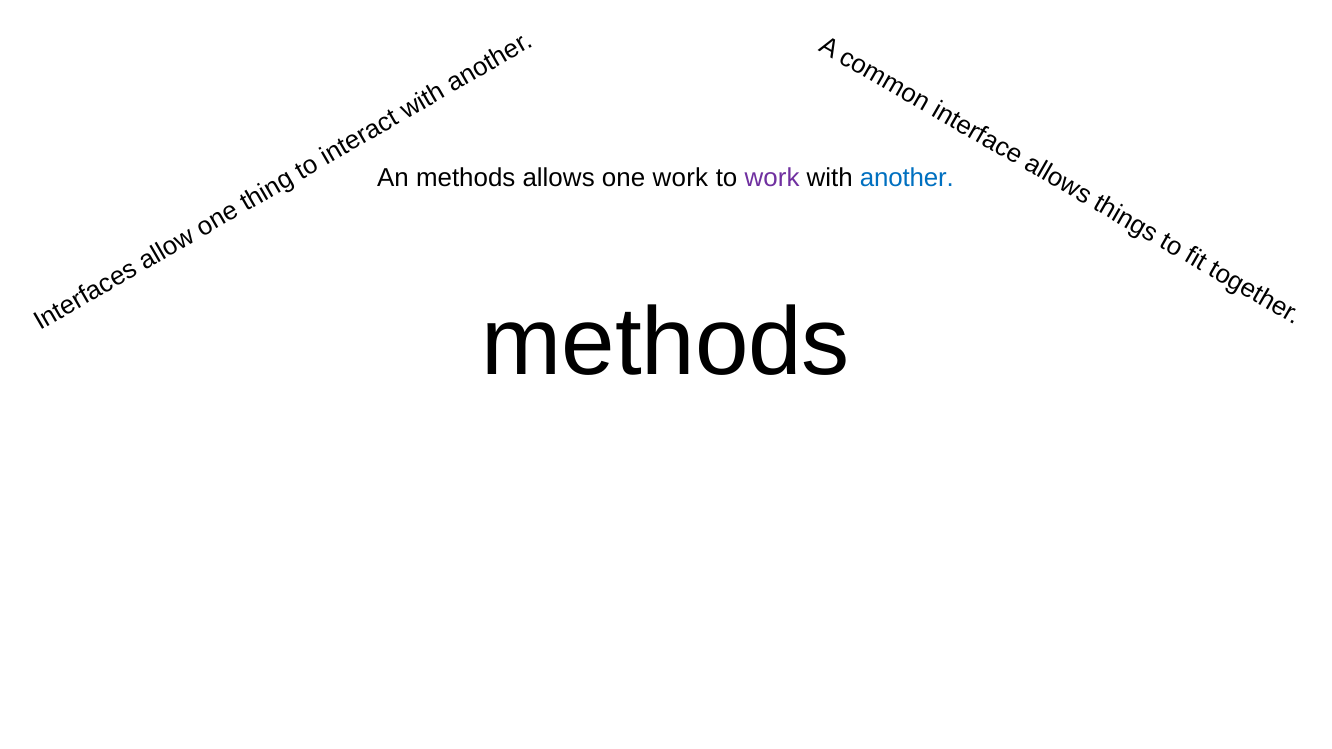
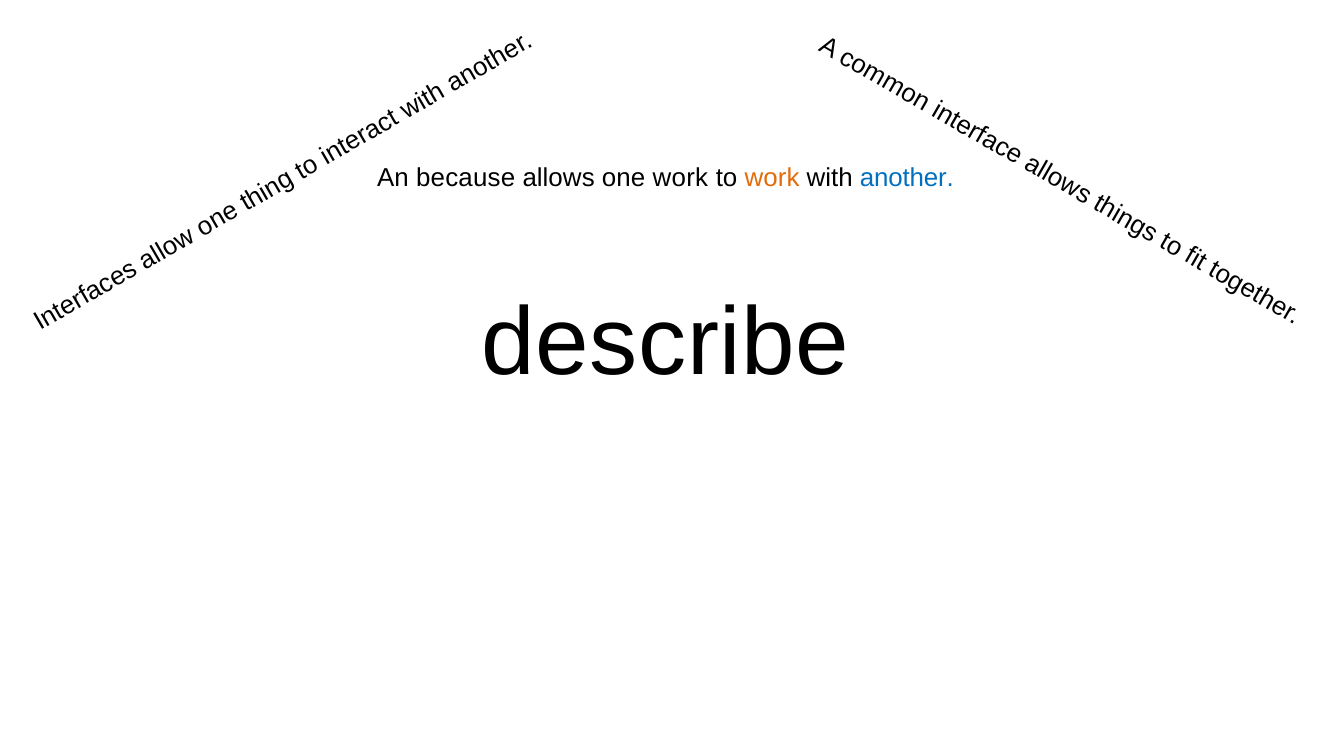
An methods: methods -> because (466, 178)
work colour: purple -> orange (772, 178)
methods: methods -> describe (666, 343)
